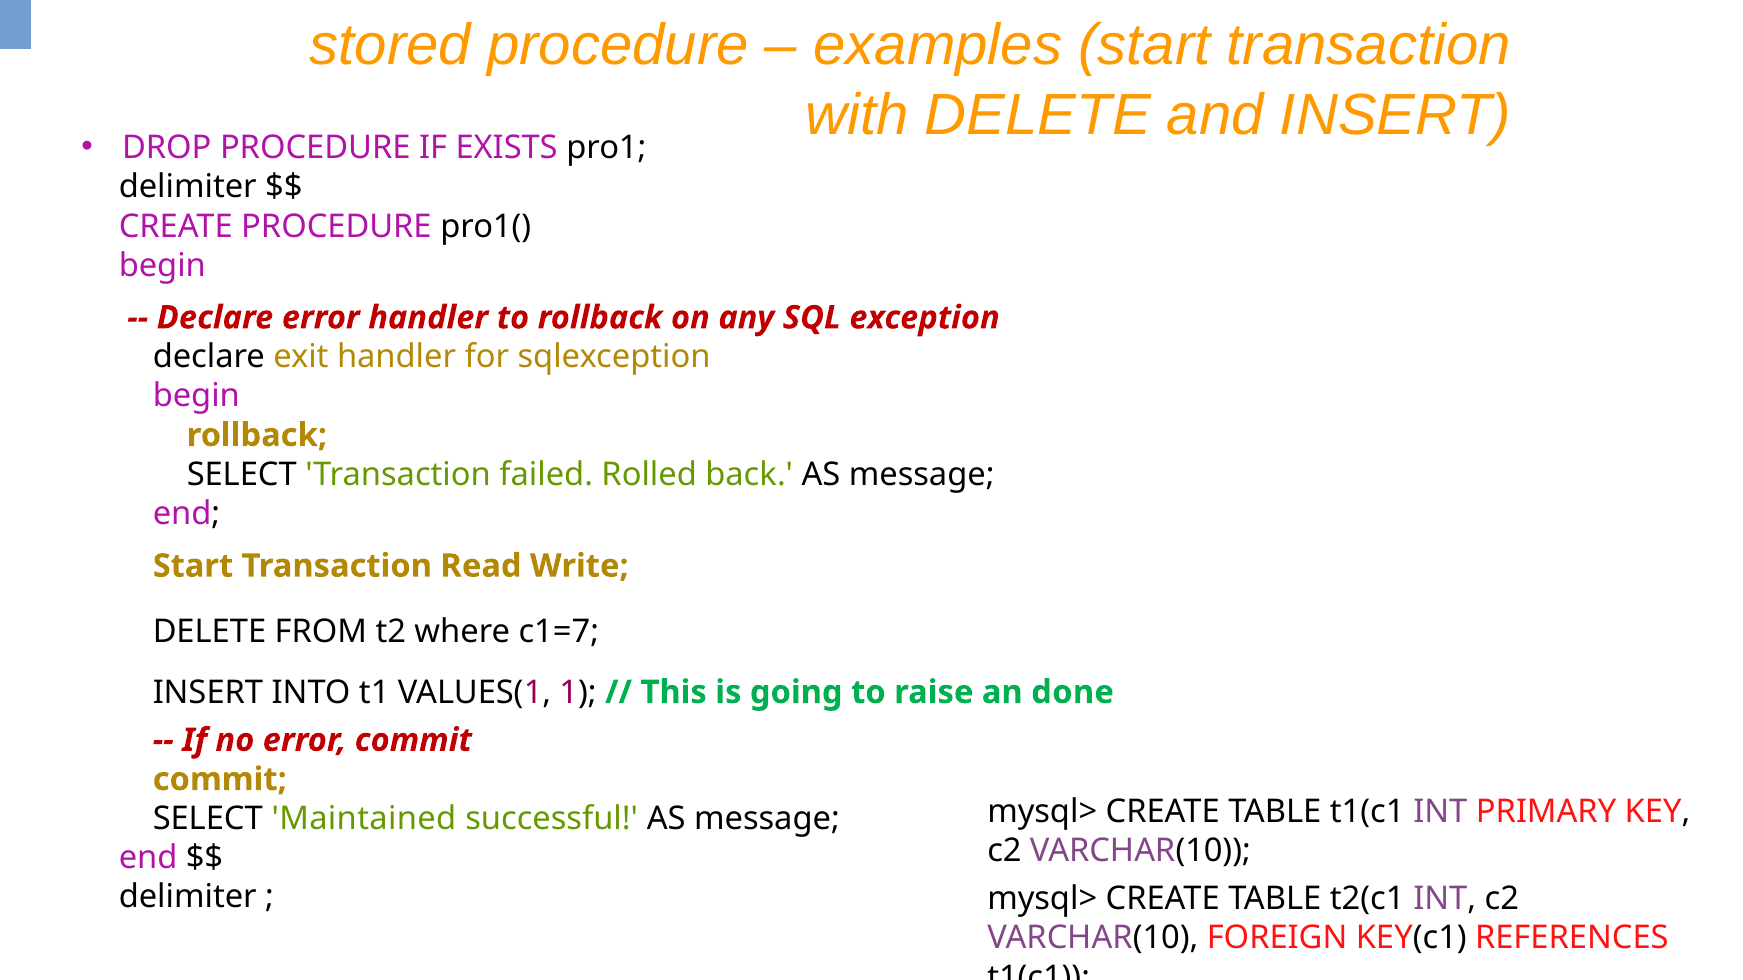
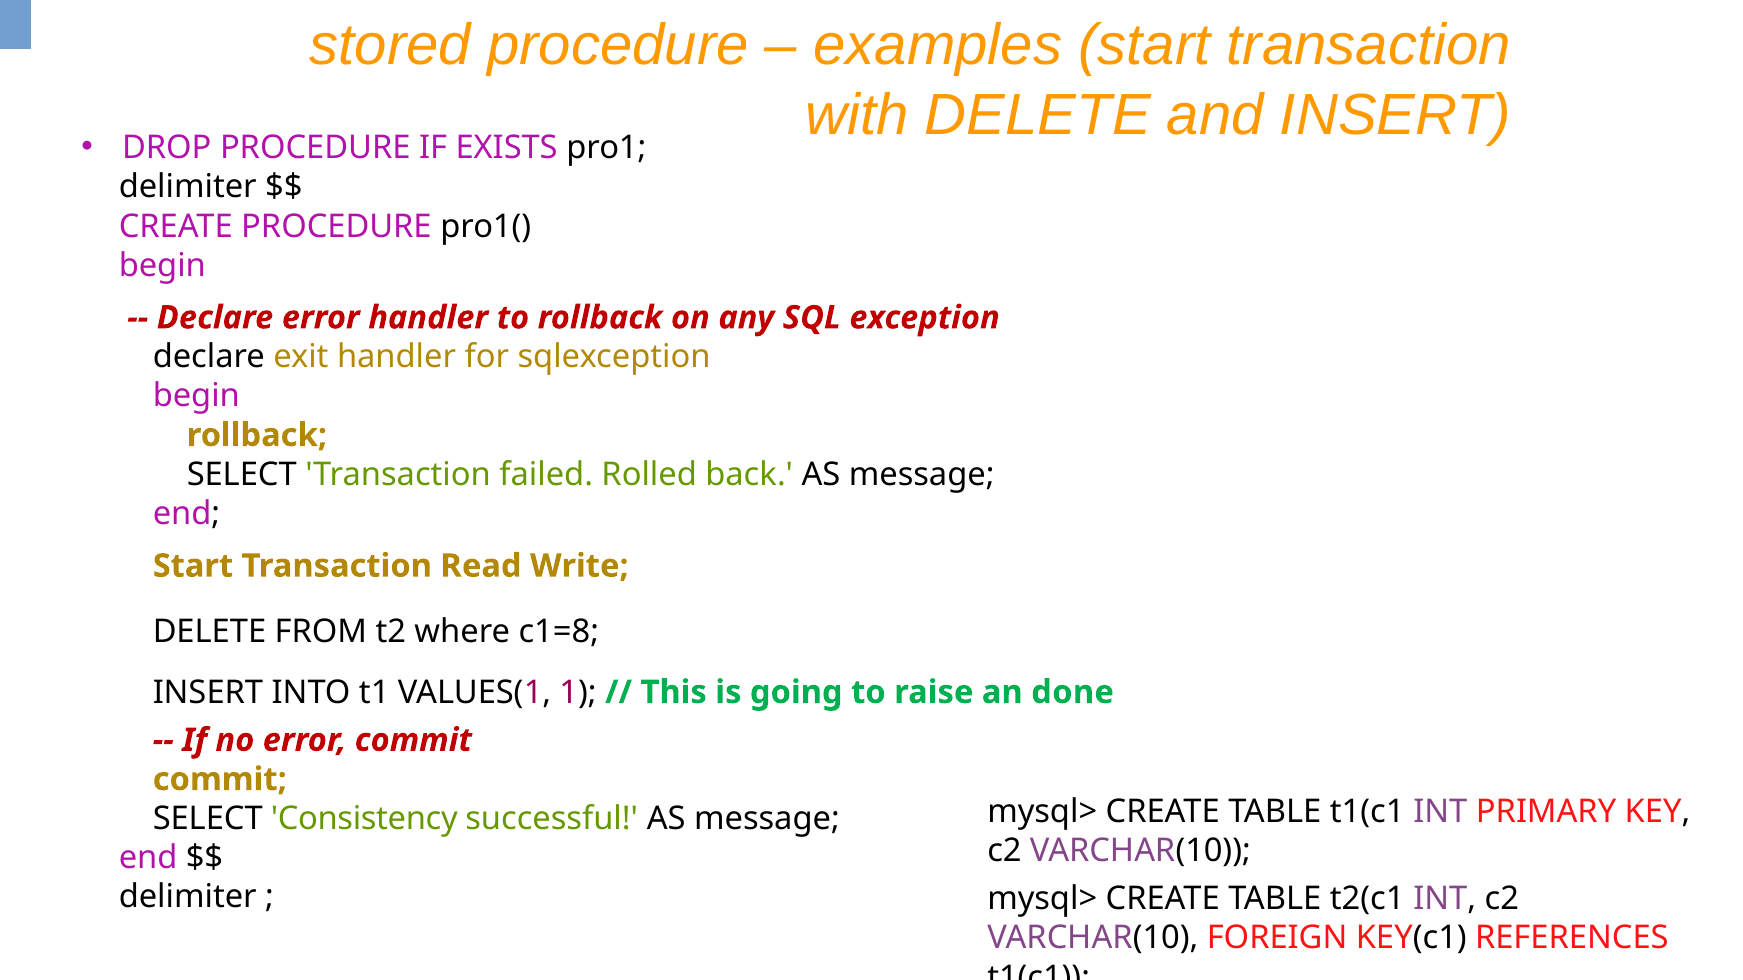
c1=7: c1=7 -> c1=8 (559, 632)
Maintained: Maintained -> Consistency (364, 819)
